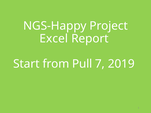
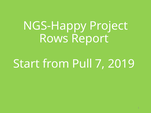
Excel: Excel -> Rows (54, 39)
